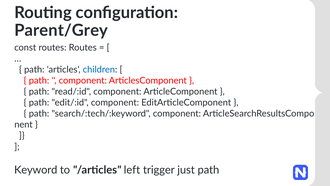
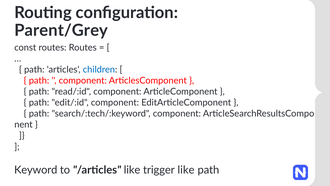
/articles left: left -> like (132, 170)
trigger just: just -> like (186, 170)
